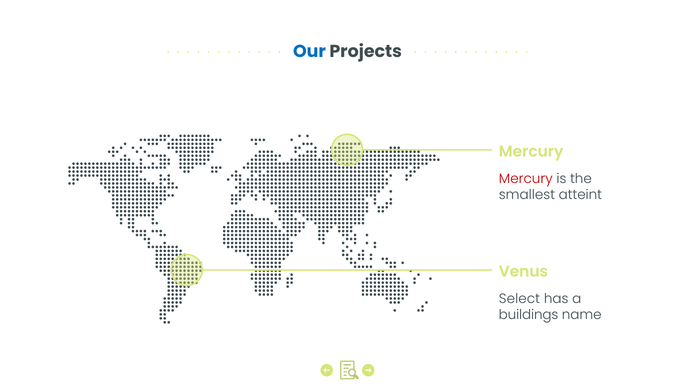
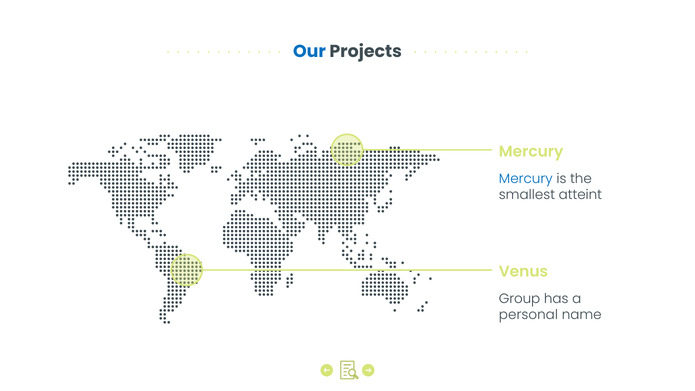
Mercury colour: red -> blue (526, 179)
Select: Select -> Group (520, 299)
buildings: buildings -> personal (528, 315)
